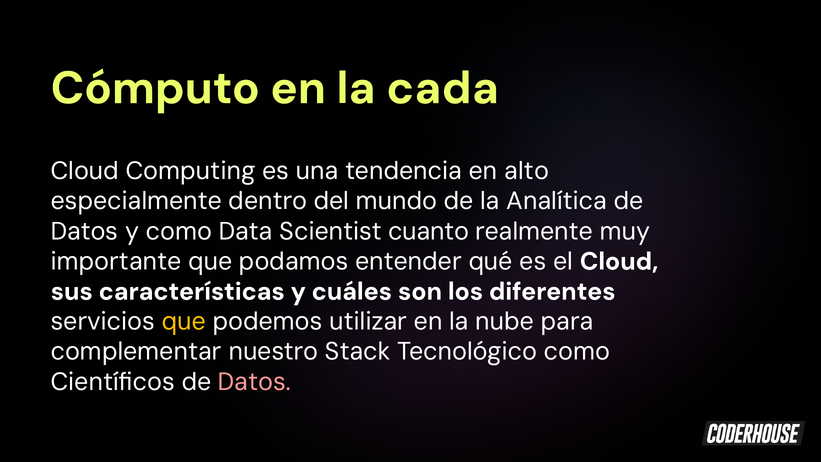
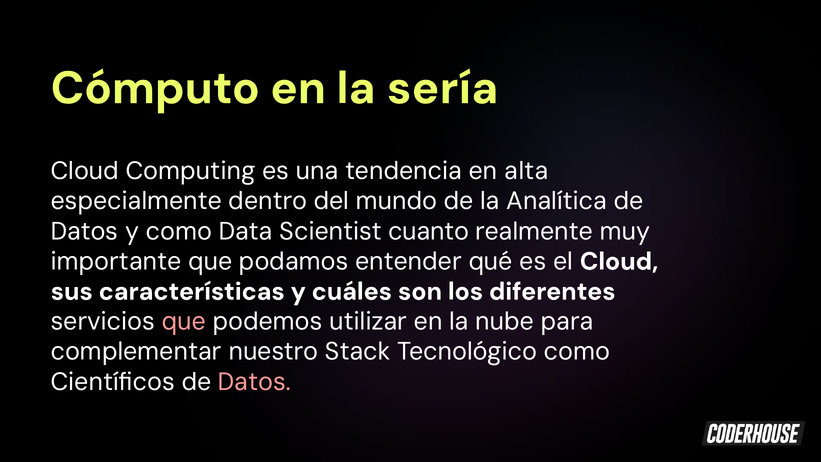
cada: cada -> sería (443, 88)
alto: alto -> alta (527, 171)
que colour: yellow -> pink (184, 321)
